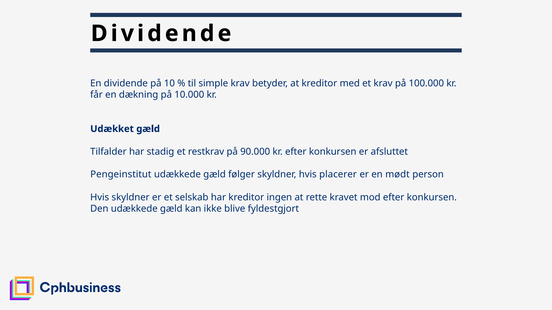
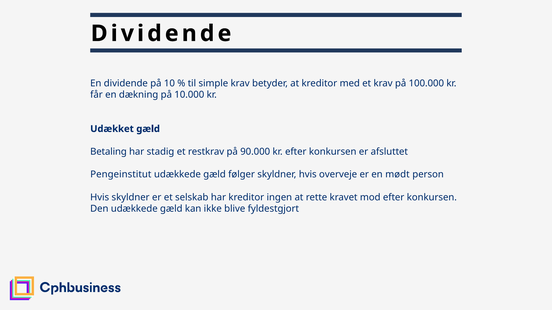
Tilfalder: Tilfalder -> Betaling (108, 152)
placerer: placerer -> overveje (338, 175)
